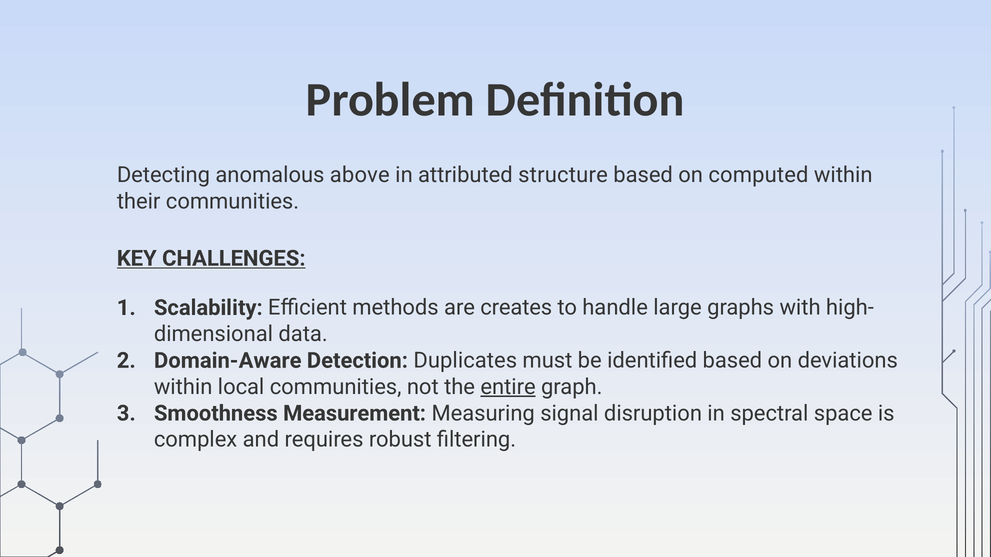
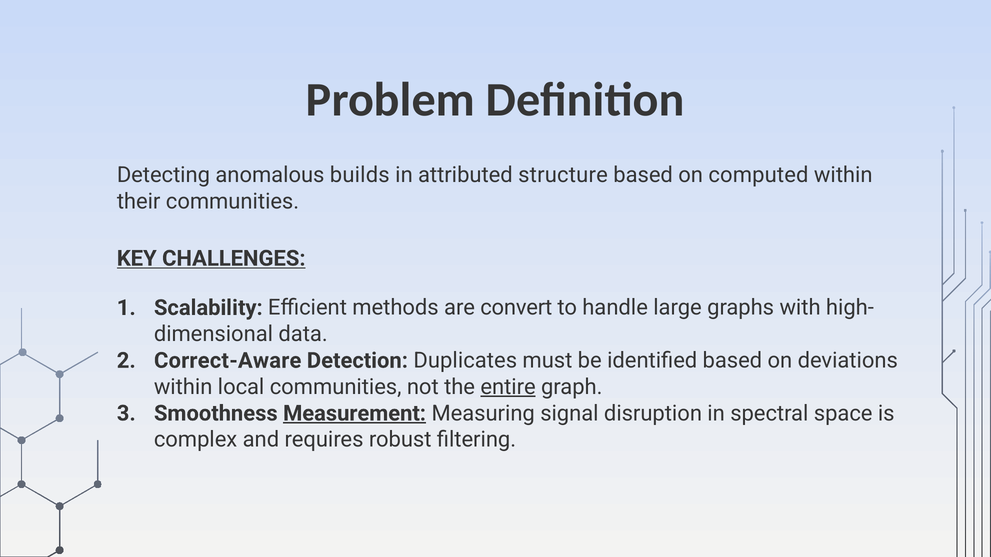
above: above -> builds (360, 175)
creates: creates -> convert (516, 308)
Domain-Aware: Domain-Aware -> Correct-Aware (228, 361)
Measurement underline: none -> present (355, 414)
